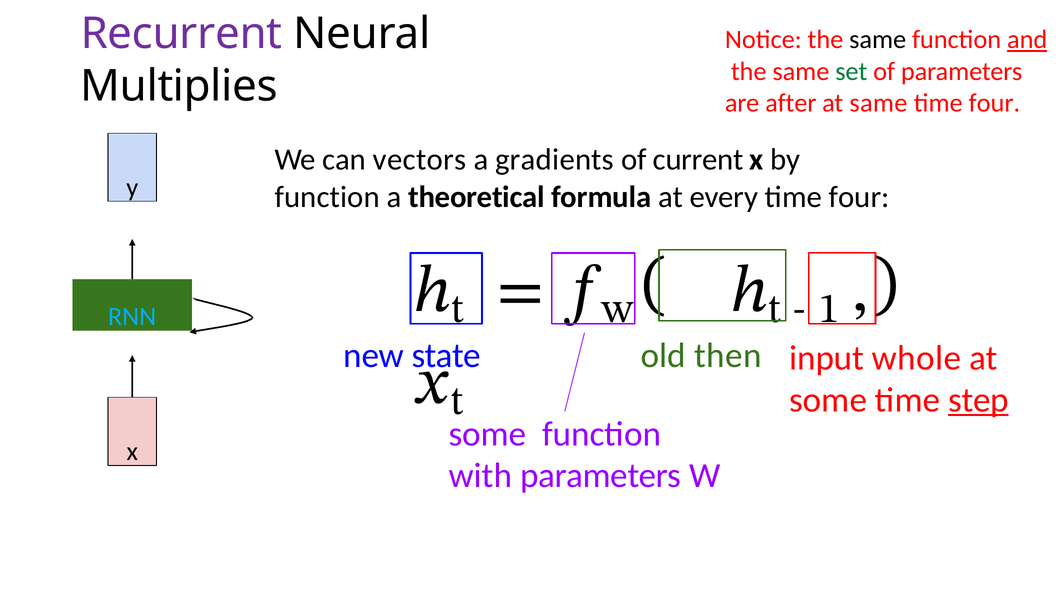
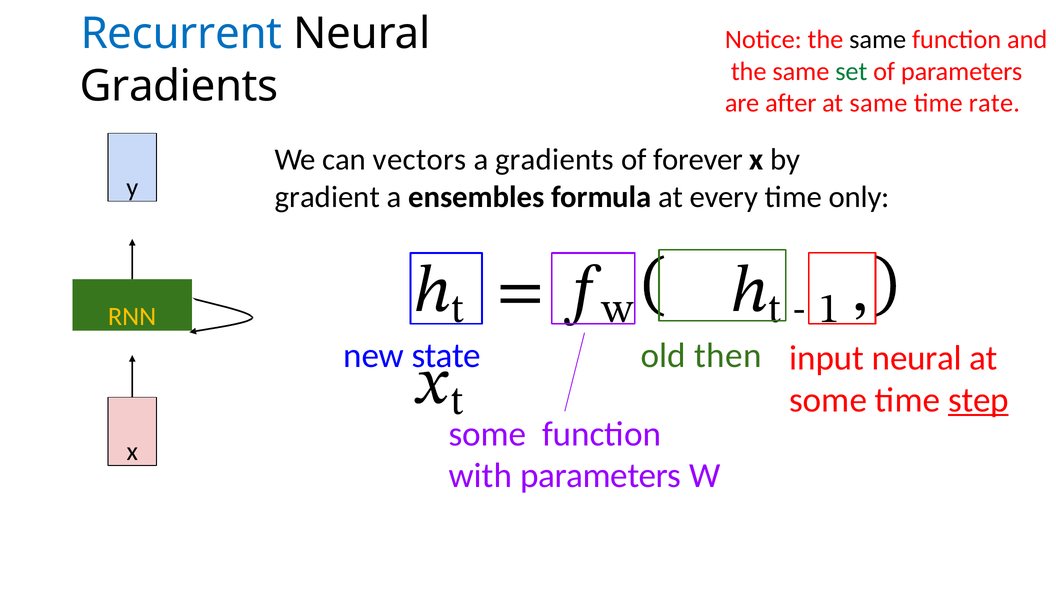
Recurrent colour: purple -> blue (181, 34)
and underline: present -> none (1027, 40)
Multiplies: Multiplies -> Gradients (179, 86)
four: four -> rate (994, 103)
current: current -> forever (698, 160)
function: function -> gradient (327, 197)
theoretical: theoretical -> ensembles (476, 197)
every time four: four -> only (859, 197)
RNN colour: light blue -> yellow (132, 317)
whole: whole -> neural (917, 358)
